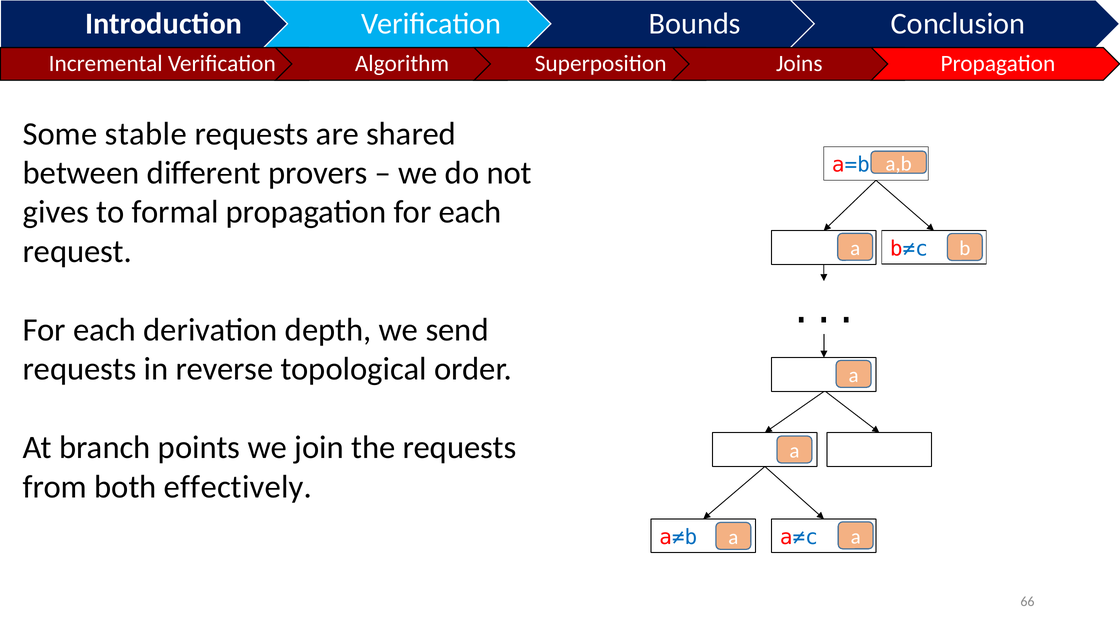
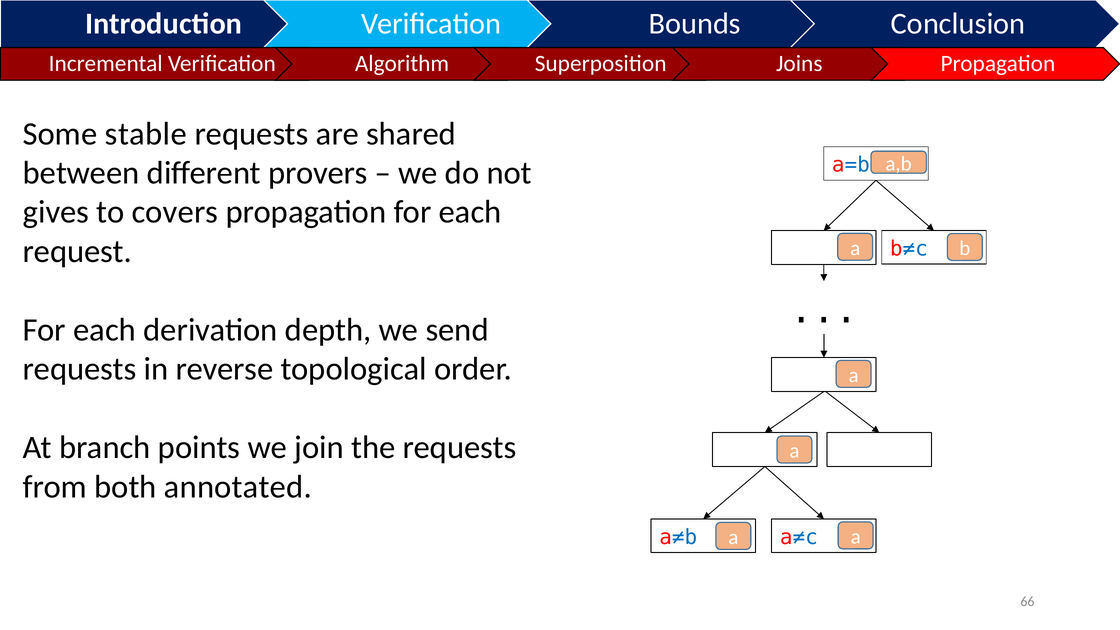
formal: formal -> covers (175, 212)
effectively: effectively -> annotated (238, 487)
